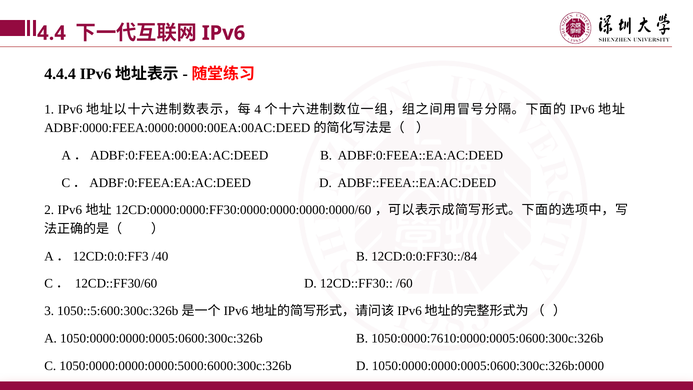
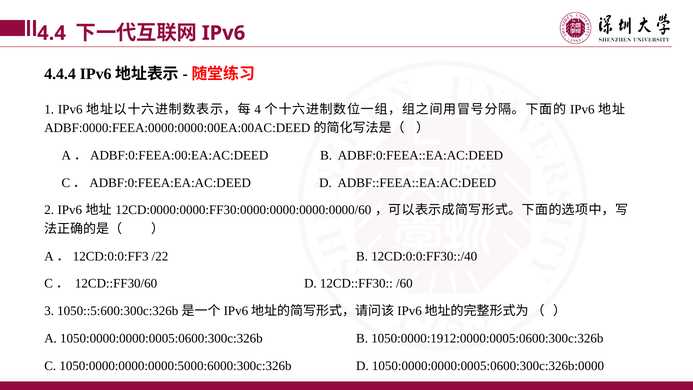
/40: /40 -> /22 (160, 256)
12CD:0:0:FF30::/84: 12CD:0:0:FF30::/84 -> 12CD:0:0:FF30::/40 (424, 256)
1050:0000:7610:0000:0005:0600:300c:326b: 1050:0000:7610:0000:0005:0600:300c:326b -> 1050:0000:1912:0000:0005:0600:300c:326b (487, 338)
